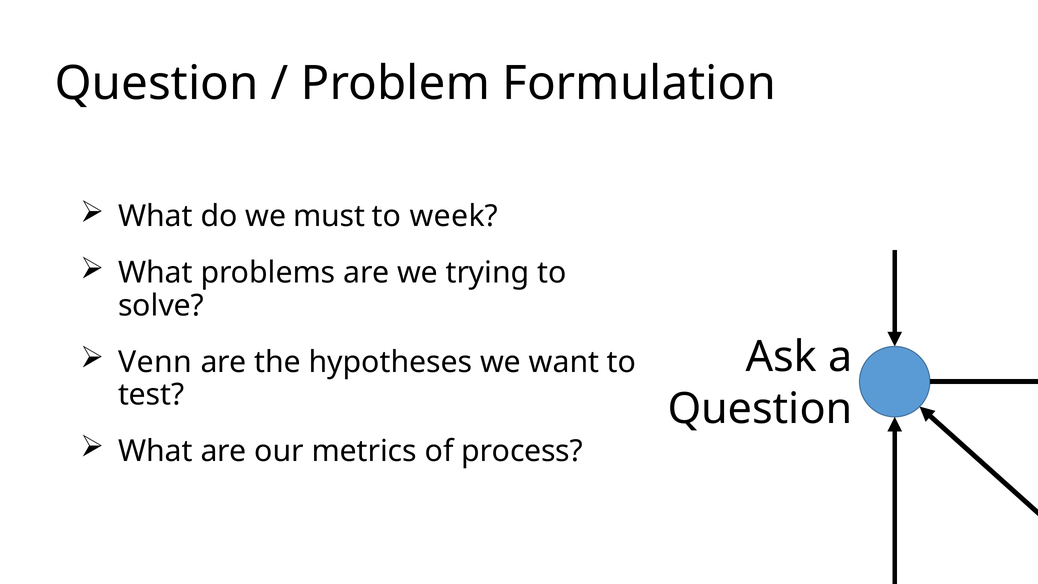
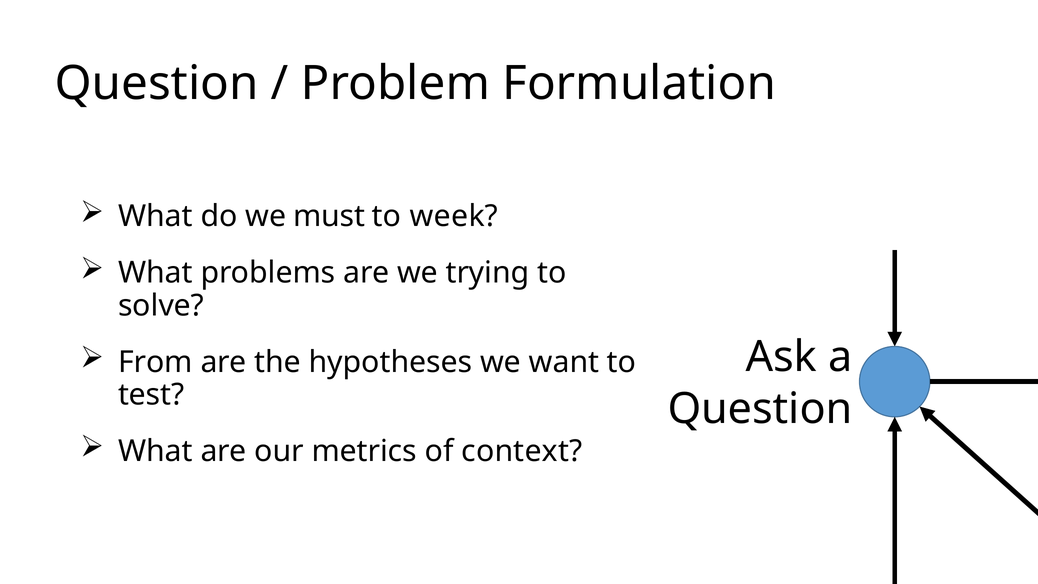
Venn: Venn -> From (155, 362)
process: process -> context (522, 451)
